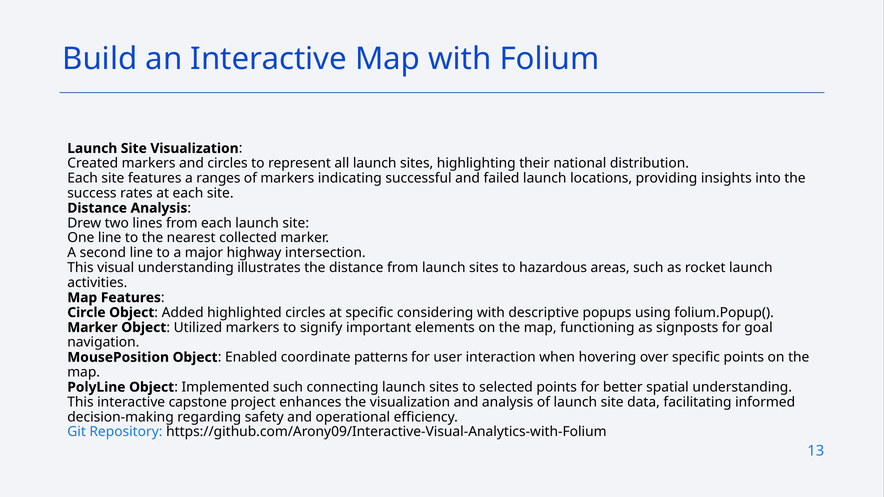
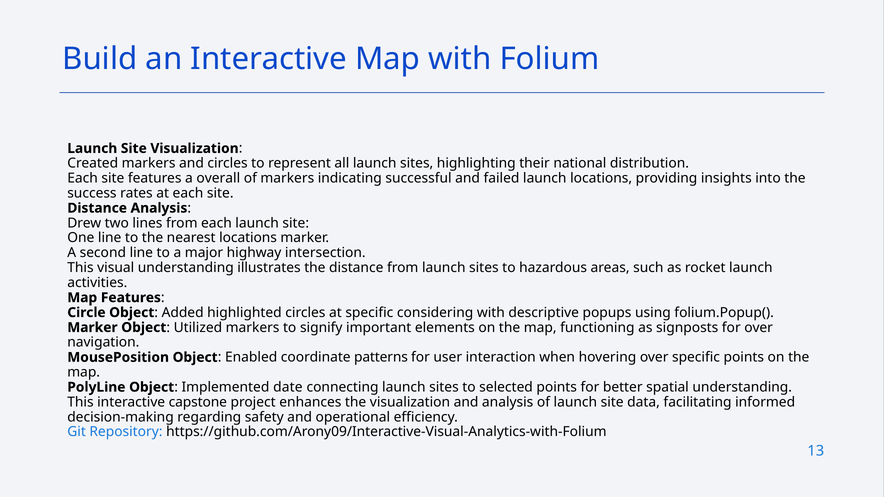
ranges: ranges -> overall (218, 178)
nearest collected: collected -> locations (248, 238)
for goal: goal -> over (759, 328)
Implemented such: such -> date (288, 387)
